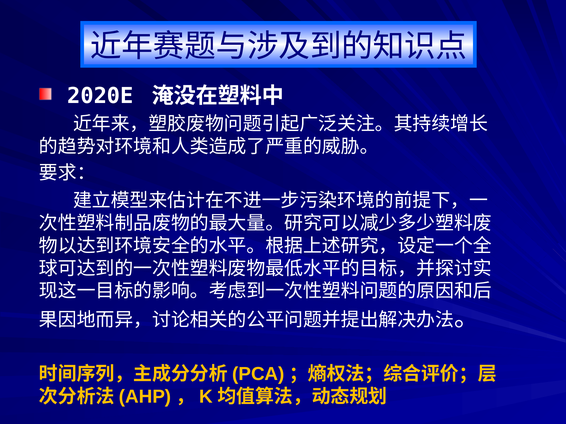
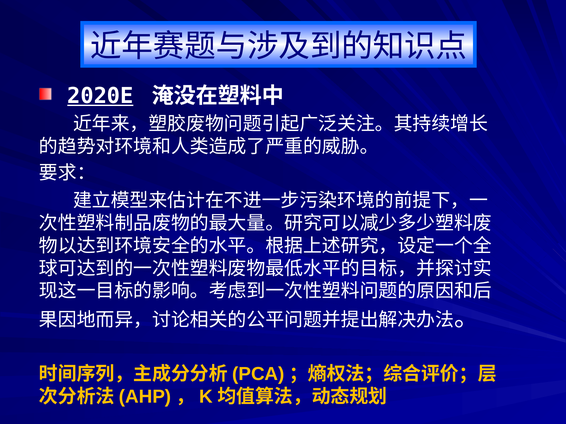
2020E underline: none -> present (100, 96)
